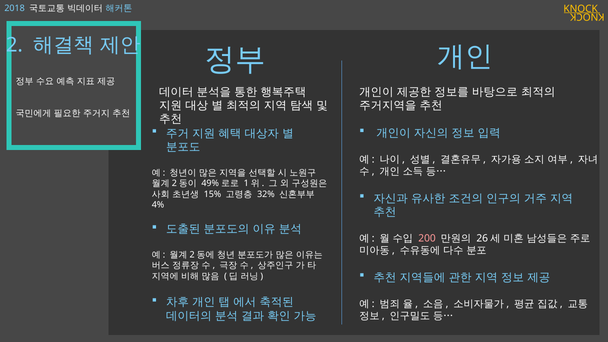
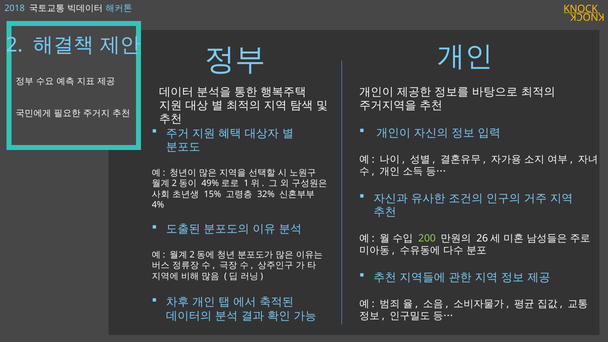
200 colour: pink -> light green (427, 238)
